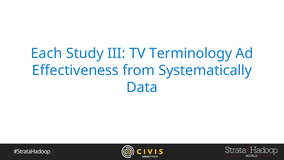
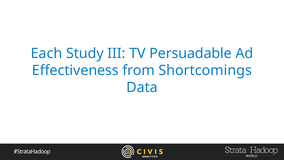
Terminology: Terminology -> Persuadable (191, 53)
Systematically: Systematically -> Shortcomings (205, 70)
